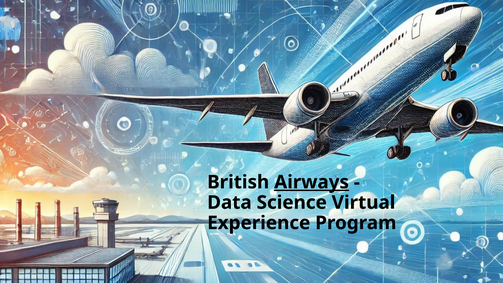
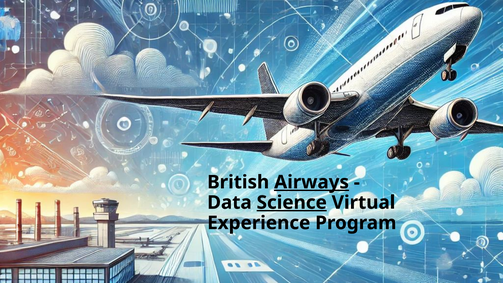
Science underline: none -> present (292, 203)
